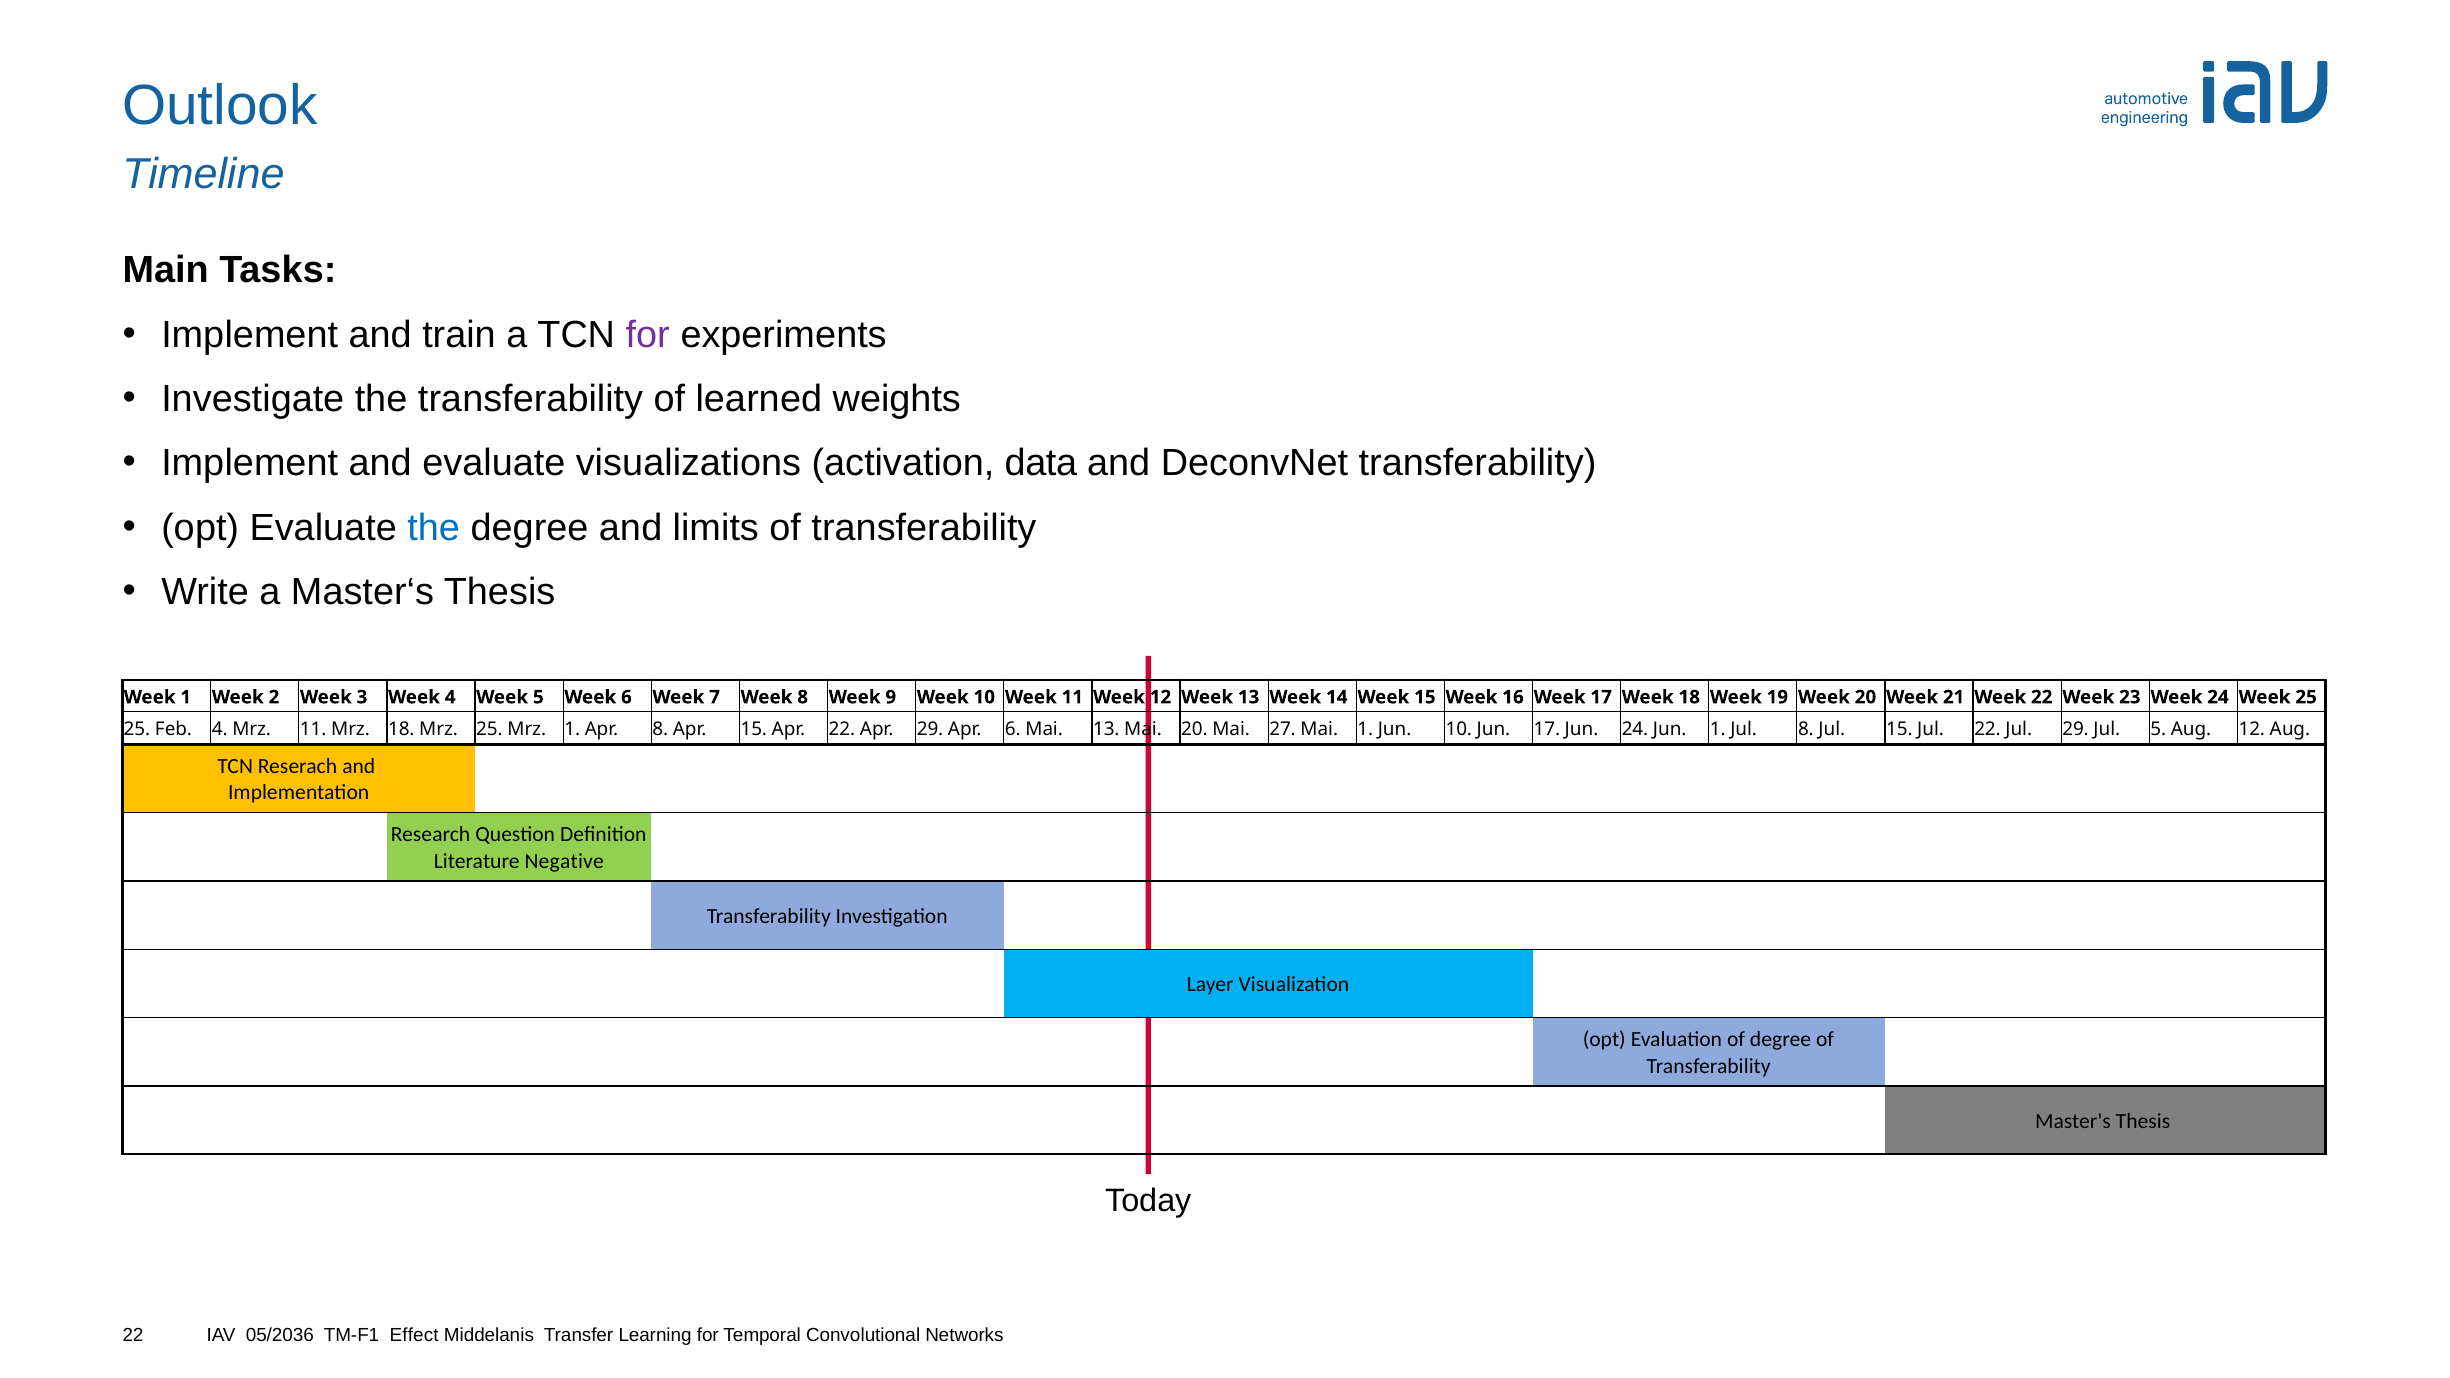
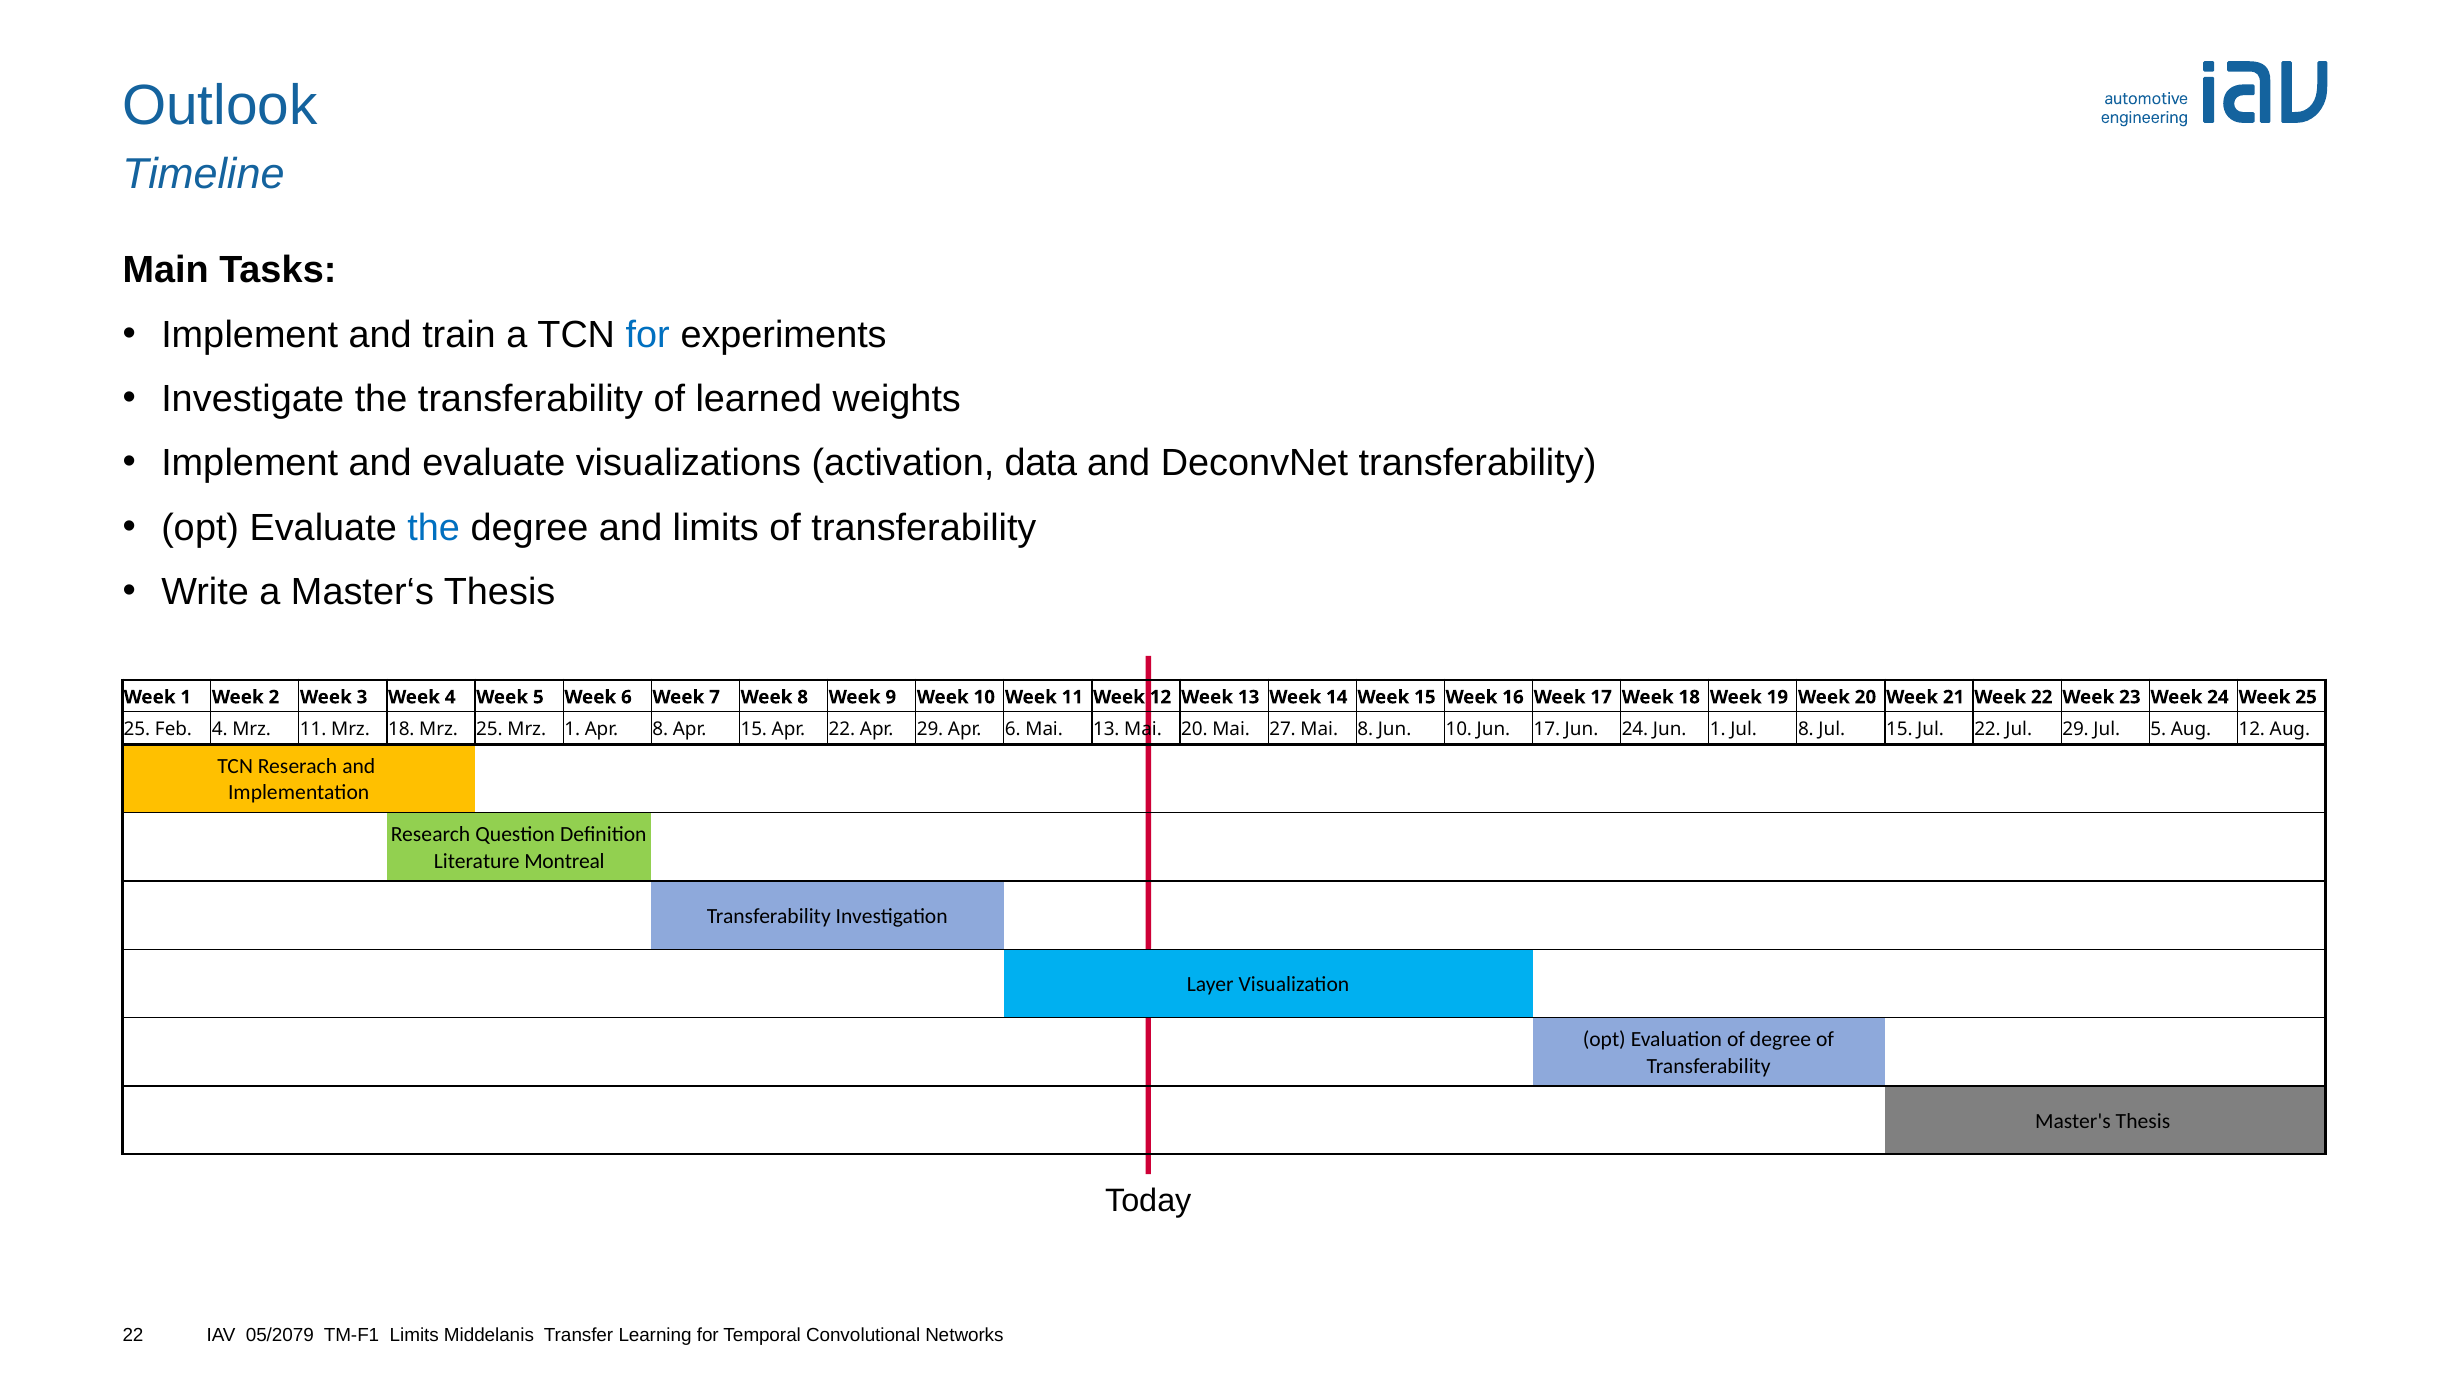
for colour: purple -> blue (648, 335)
Mai 1: 1 -> 8 (1365, 730)
Negative: Negative -> Montreal (564, 861)
05/2036: 05/2036 -> 05/2079 (280, 1335)
TM-F1 Effect: Effect -> Limits (414, 1335)
